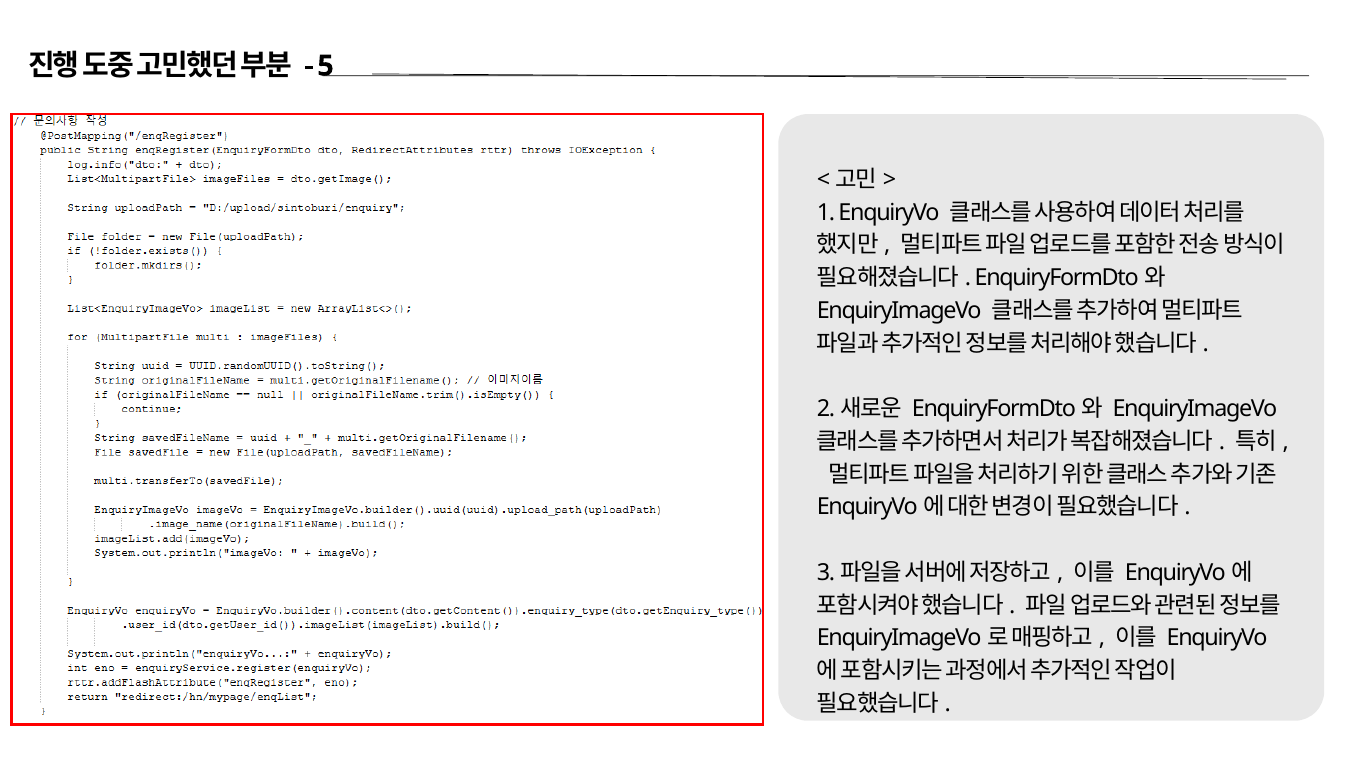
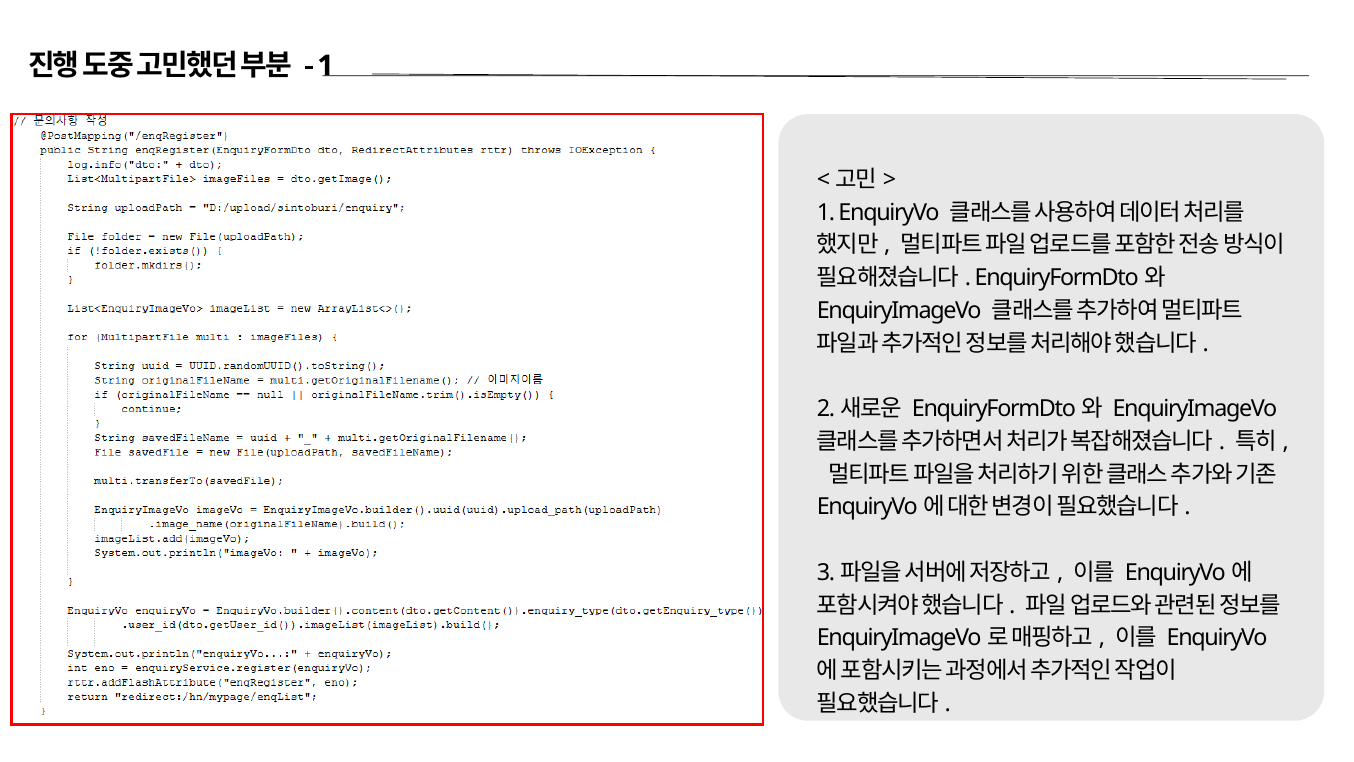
5: 5 -> 1 (326, 66)
